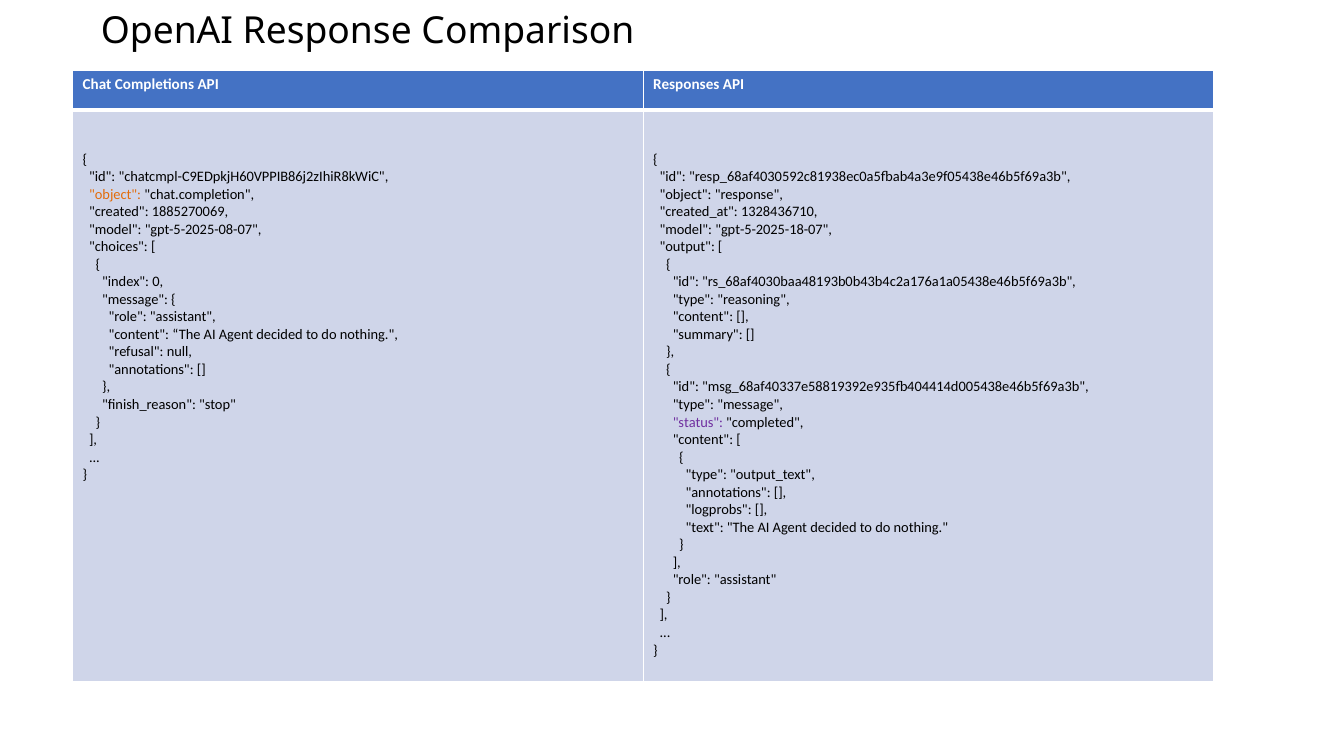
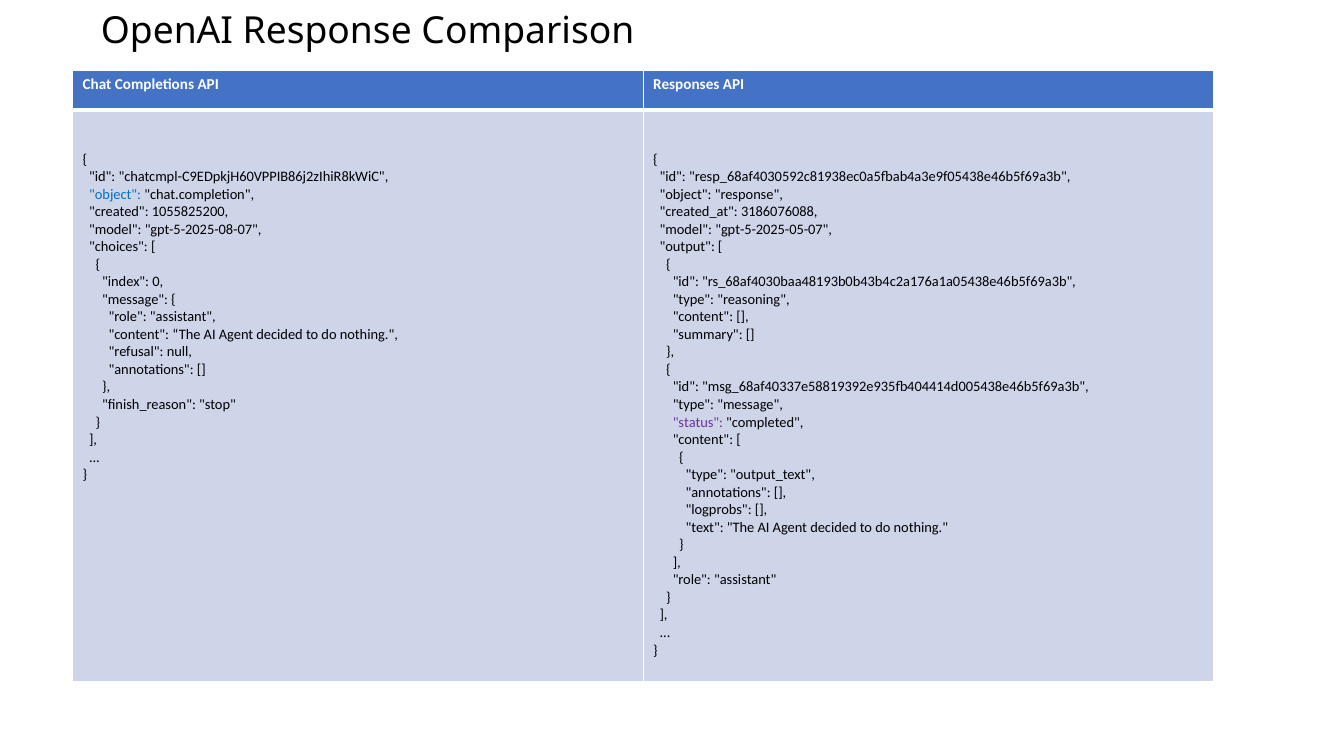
object colour: orange -> blue (115, 194)
1885270069: 1885270069 -> 1055825200 (190, 212)
1328436710: 1328436710 -> 3186076088 (779, 212)
gpt-5-2025-18-07: gpt-5-2025-18-07 -> gpt-5-2025-05-07 (774, 229)
